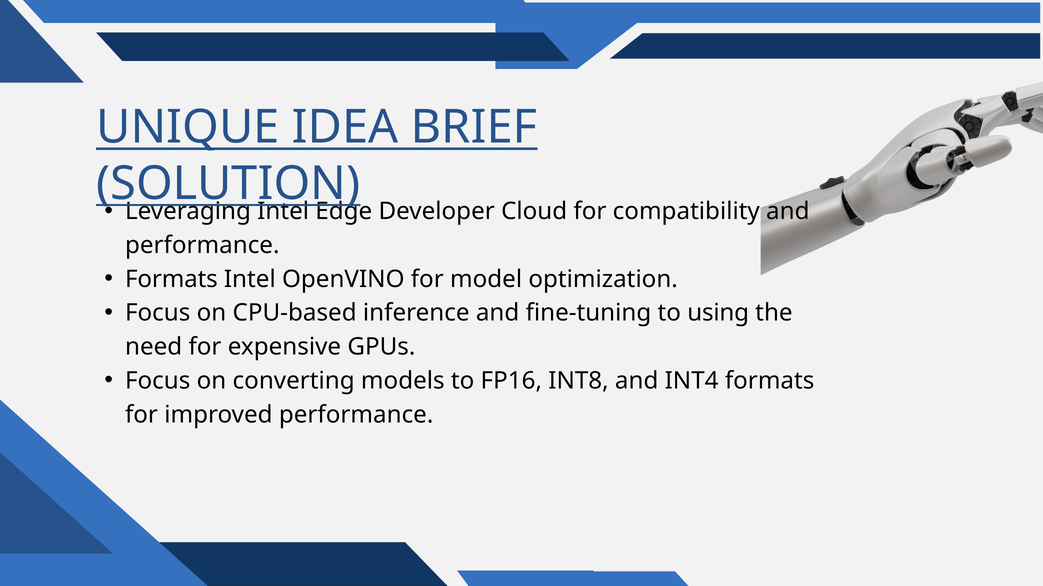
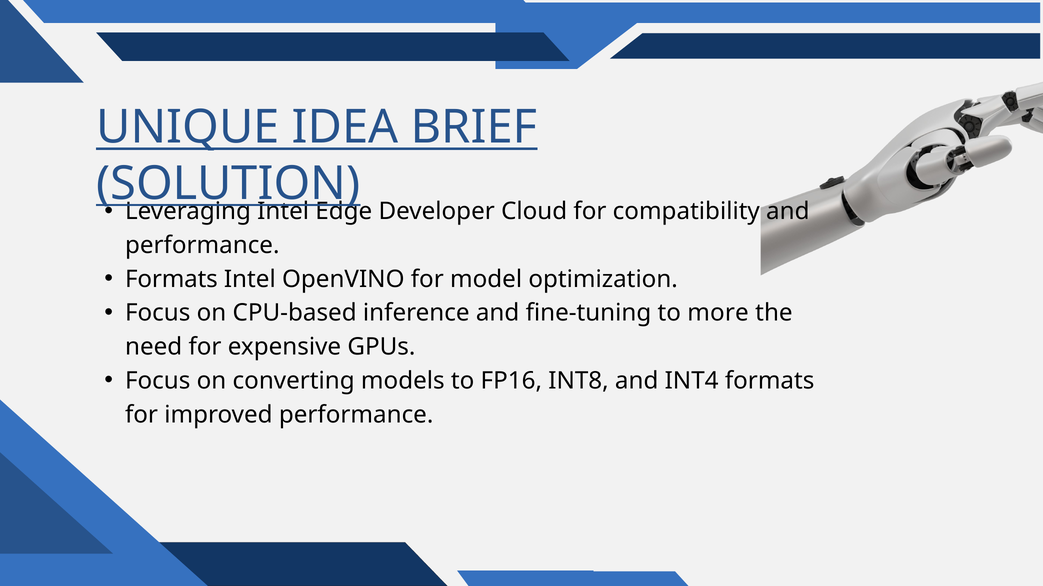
using: using -> more (718, 313)
